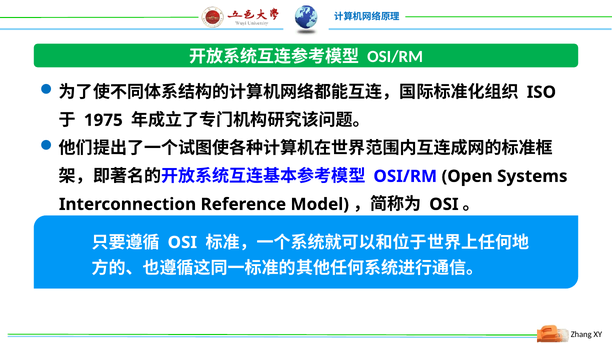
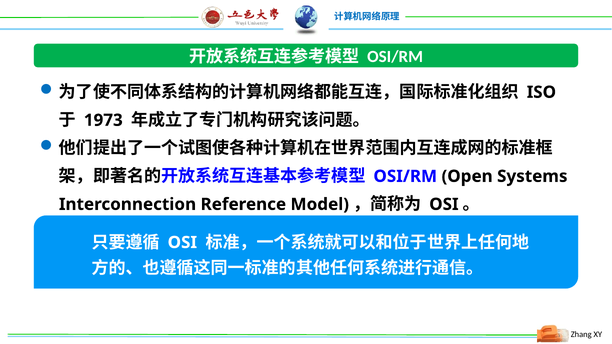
1975: 1975 -> 1973 (103, 120)
